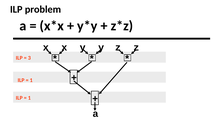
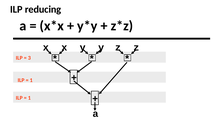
problem: problem -> reducing (43, 9)
